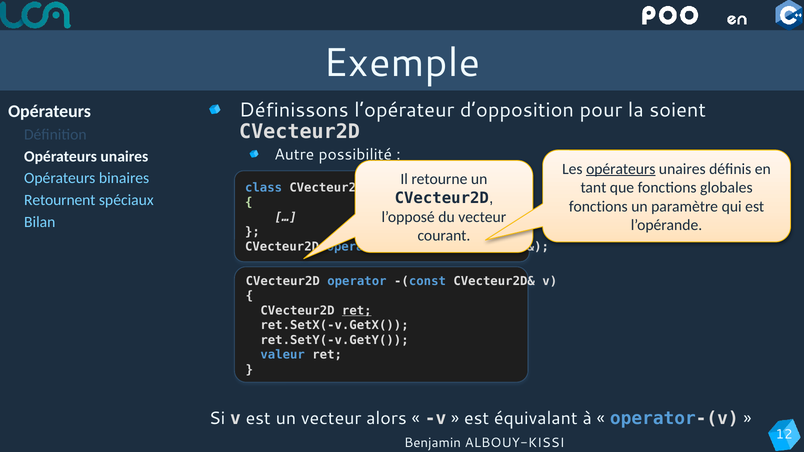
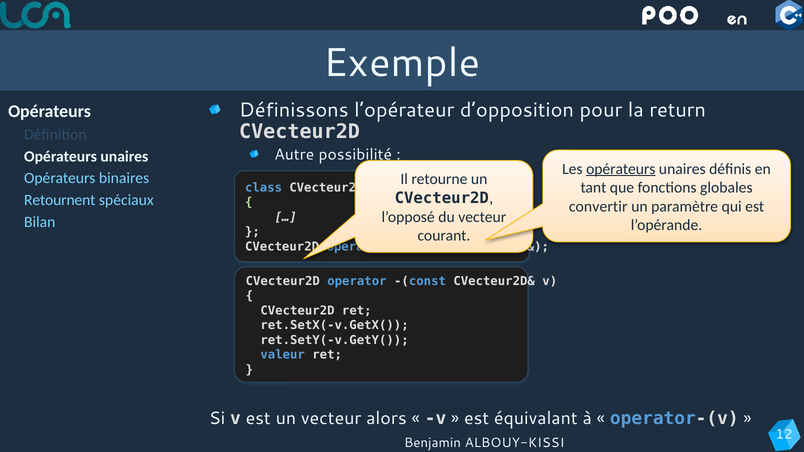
soient: soient -> return (678, 110)
fonctions: fonctions -> convertir (598, 207)
ret underline: present -> none (357, 311)
